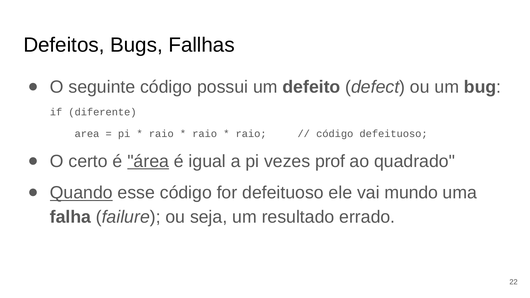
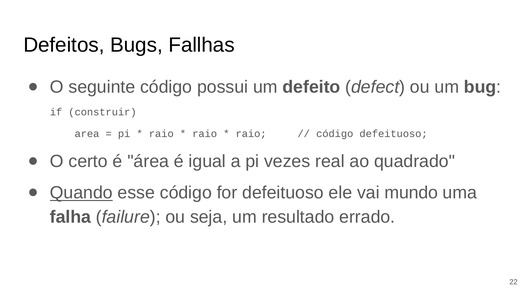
diferente: diferente -> construir (102, 112)
área underline: present -> none (148, 161)
prof: prof -> real (330, 161)
